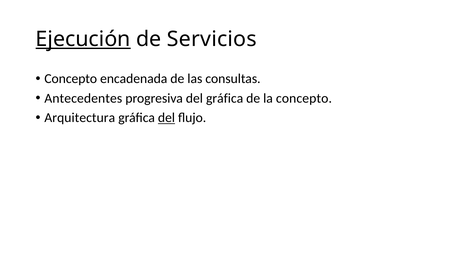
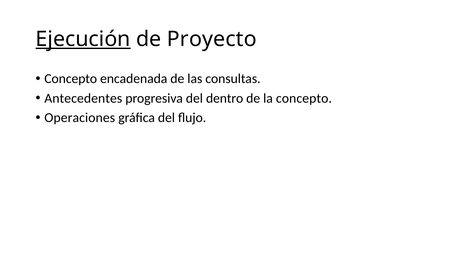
Servicios: Servicios -> Proyecto (212, 39)
del gráfica: gráfica -> dentro (225, 99)
Arquitectura: Arquitectura -> Operaciones (80, 118)
del underline: present -> none (167, 118)
